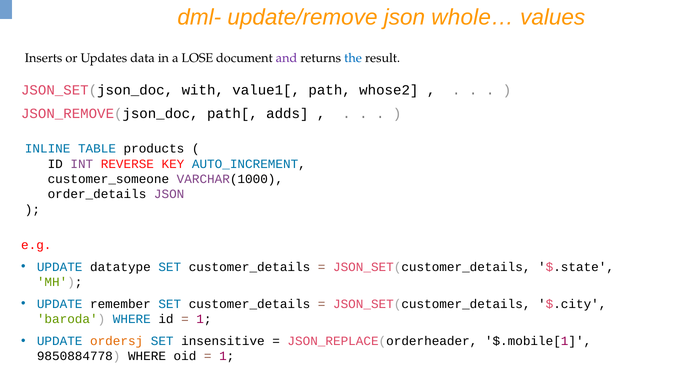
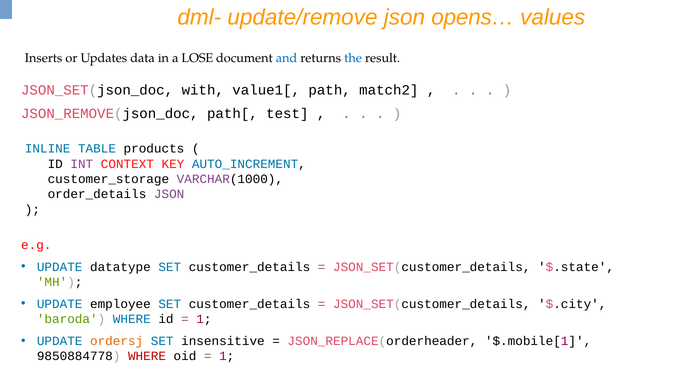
whole…: whole… -> opens… (473, 18)
and colour: purple -> blue (287, 58)
whose2: whose2 -> match2 (389, 90)
adds: adds -> test (287, 114)
REVERSE: REVERSE -> CONTEXT (127, 164)
customer_someone: customer_someone -> customer_storage (108, 179)
remember: remember -> employee (120, 305)
WHERE colour: black -> red (147, 357)
